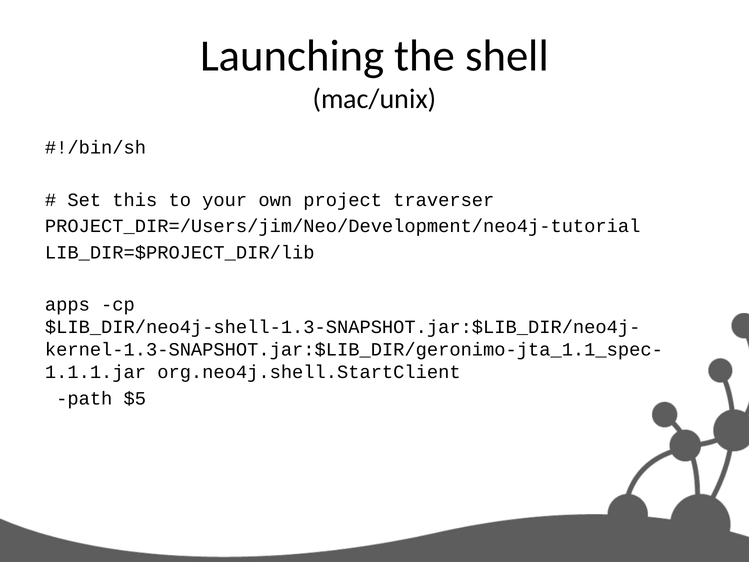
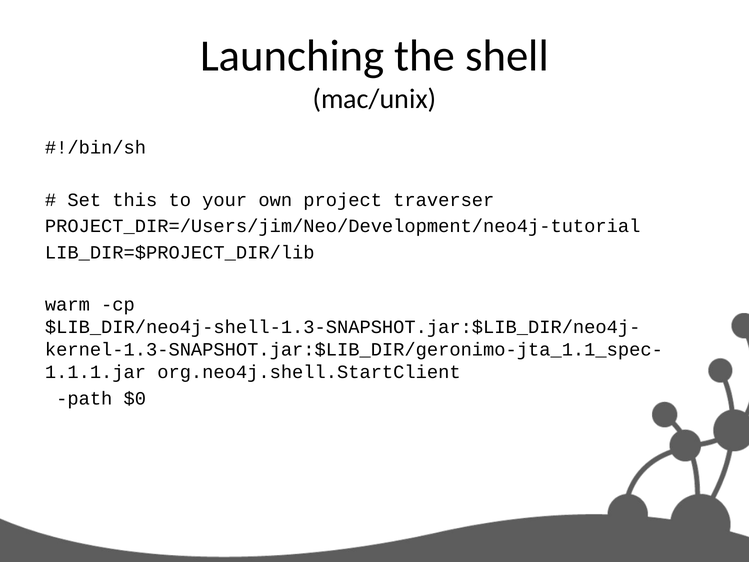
apps: apps -> warm (67, 305)
$5: $5 -> $0 (135, 398)
